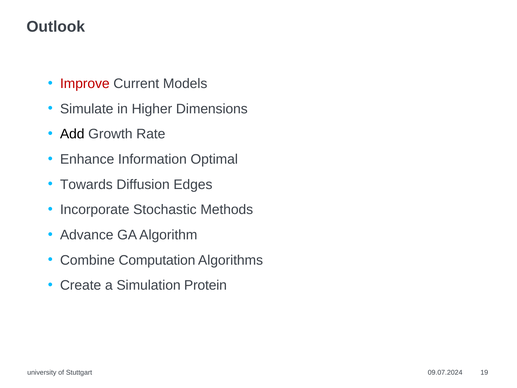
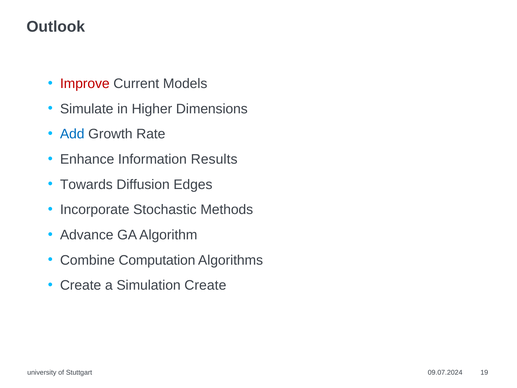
Add colour: black -> blue (72, 134)
Optimal: Optimal -> Results (214, 159)
Simulation Protein: Protein -> Create (205, 285)
